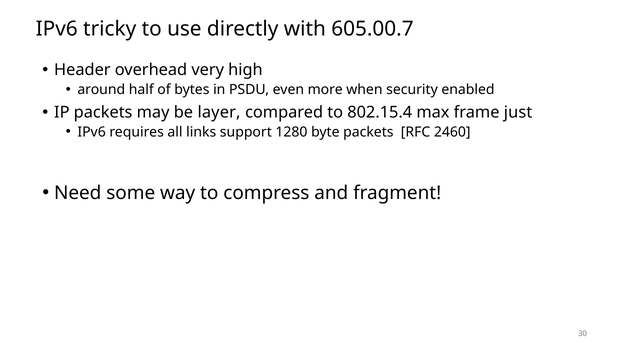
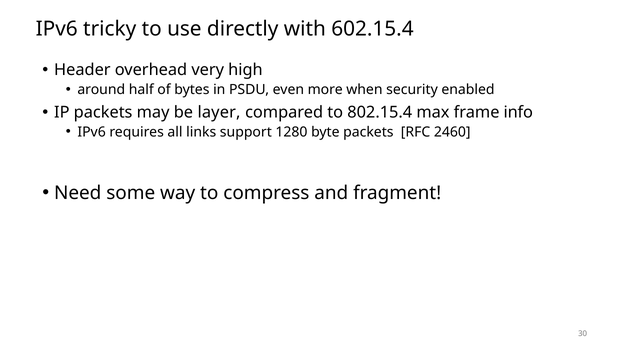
605.00.7: 605.00.7 -> 602.15.4 (372, 29)
just: just -> info (518, 112)
